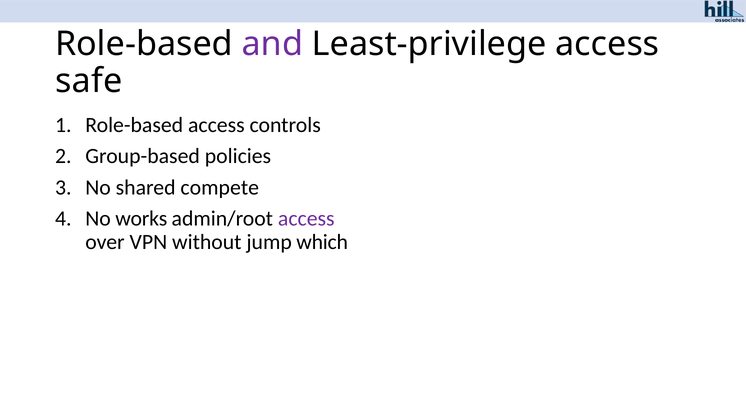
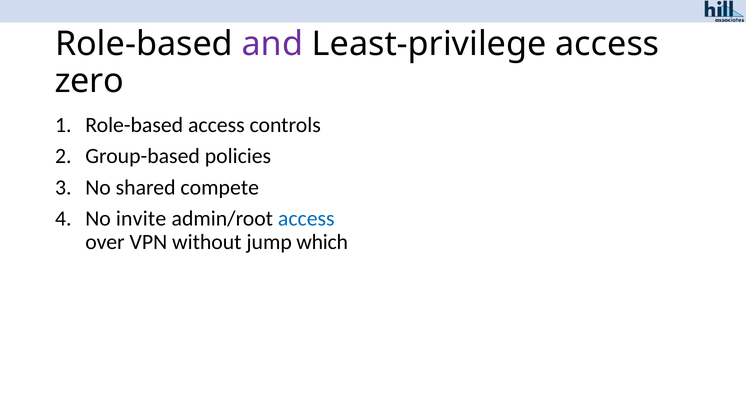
safe: safe -> zero (89, 81)
works: works -> invite (141, 219)
access colour: purple -> blue (306, 219)
